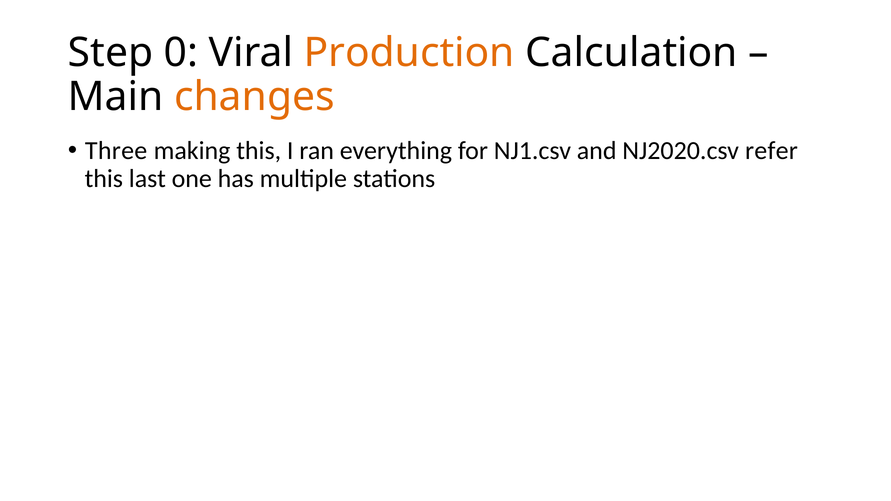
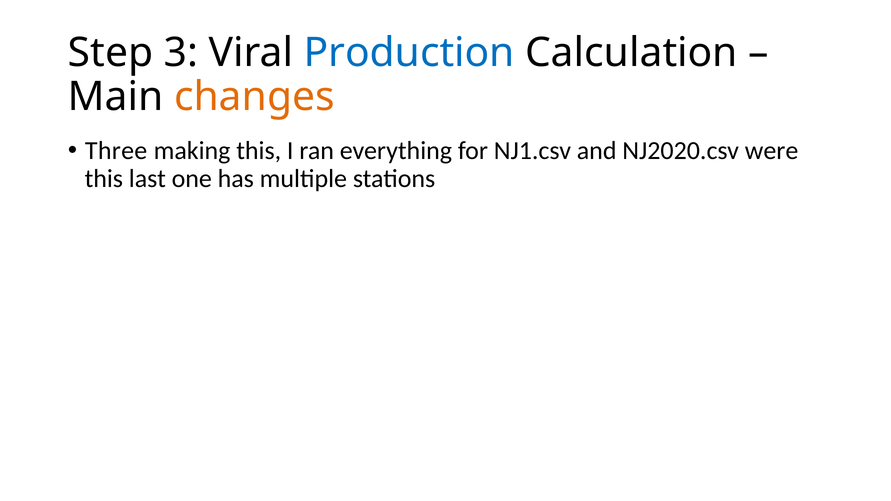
0: 0 -> 3 (181, 53)
Production colour: orange -> blue (409, 53)
refer: refer -> were (772, 151)
